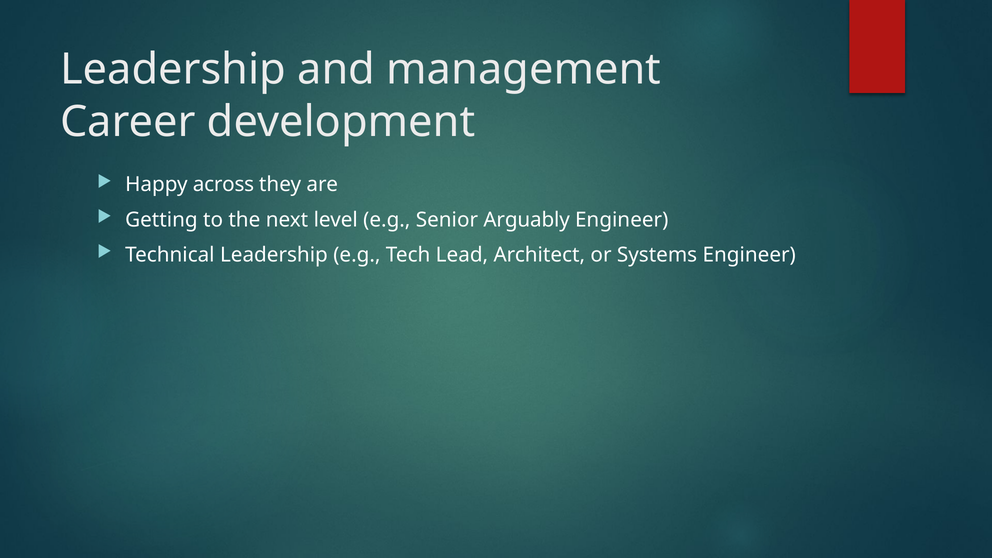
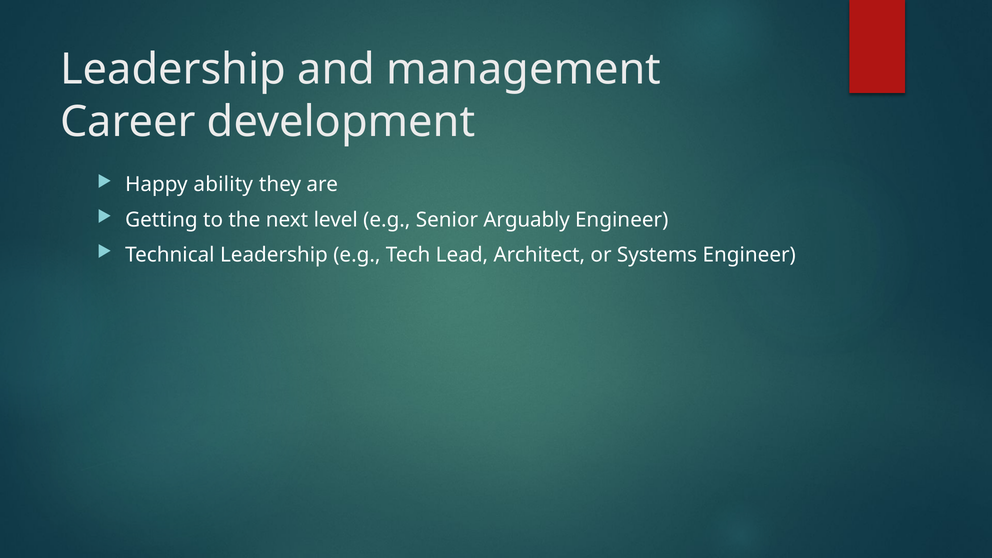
across: across -> ability (223, 185)
